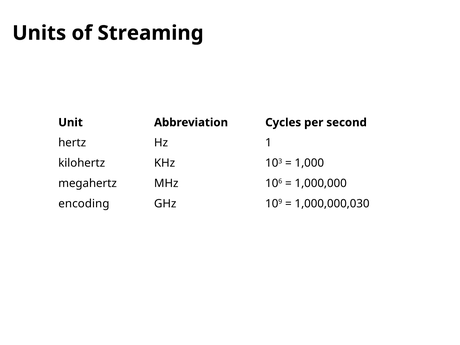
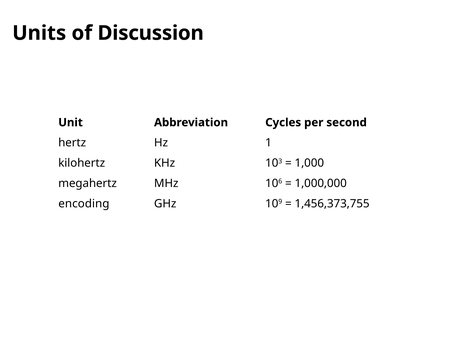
Streaming: Streaming -> Discussion (151, 33)
1,000,000,030: 1,000,000,030 -> 1,456,373,755 (332, 204)
